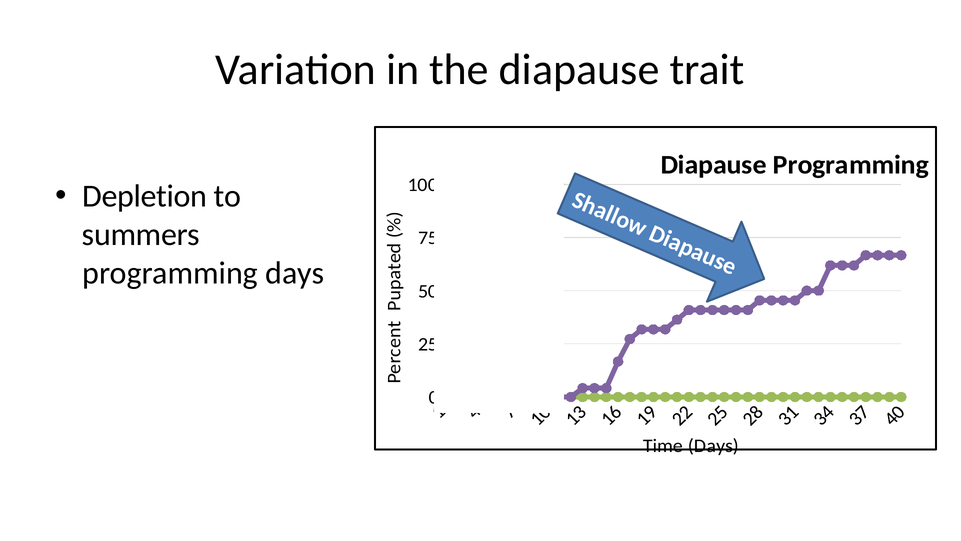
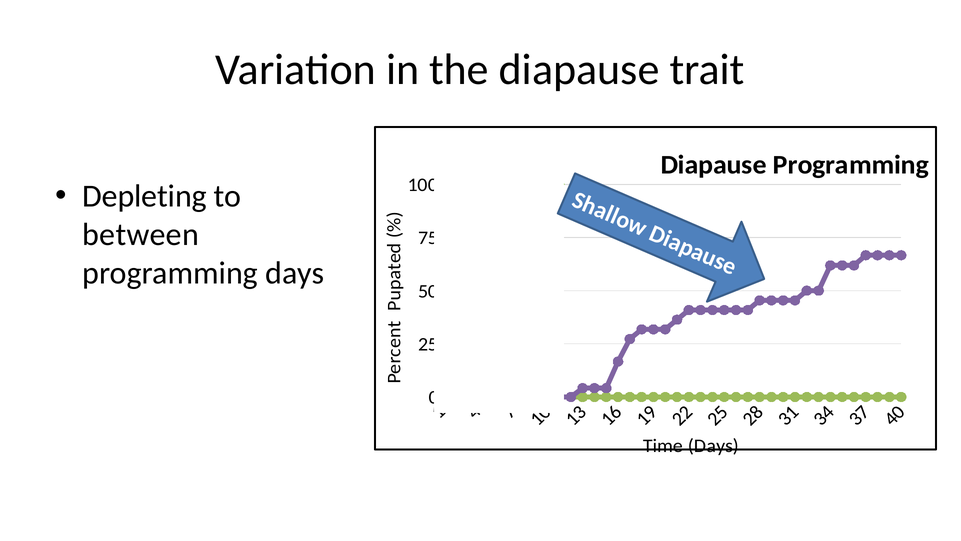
Depletion: Depletion -> Depleting (145, 196)
summers: summers -> between (141, 235)
